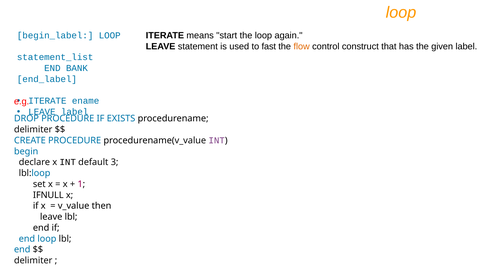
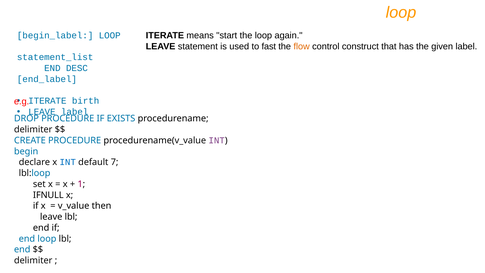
BANK: BANK -> DESC (77, 68)
ename: ename -> birth (86, 101)
INT colour: black -> blue (68, 162)
3: 3 -> 7 (115, 162)
